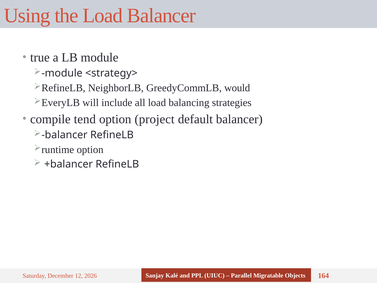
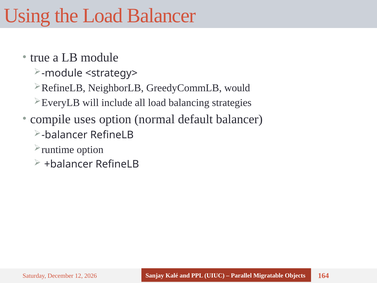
tend: tend -> uses (85, 119)
project: project -> normal (155, 119)
